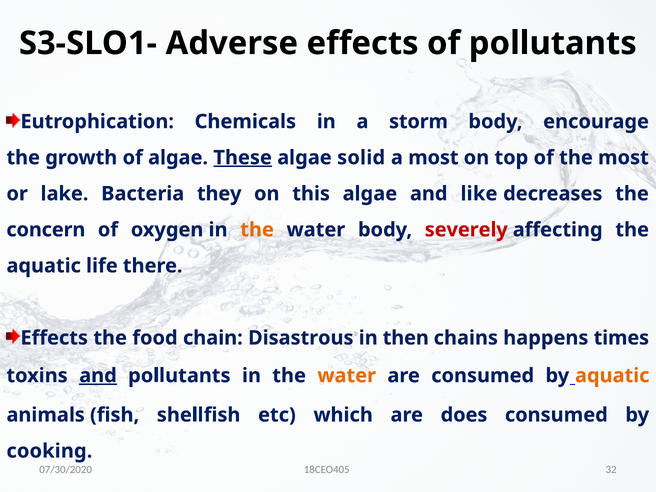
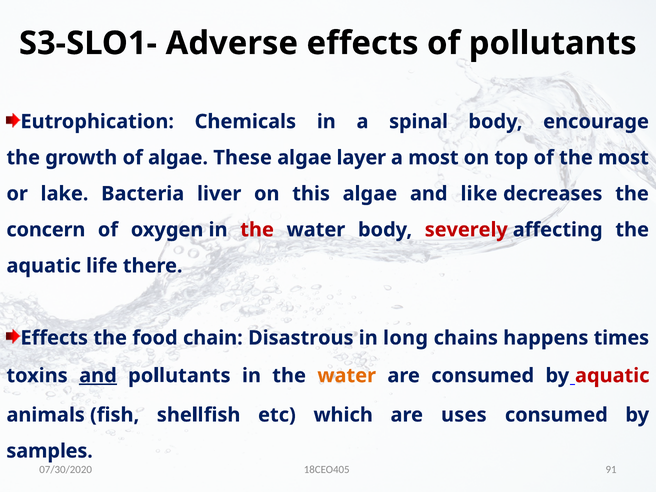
storm: storm -> spinal (419, 122)
These underline: present -> none (243, 158)
solid: solid -> layer (361, 158)
they: they -> liver (219, 194)
the colour: orange -> red (257, 230)
then: then -> long (406, 338)
aquatic colour: orange -> red (612, 376)
does: does -> uses (464, 415)
cooking: cooking -> samples (50, 451)
32: 32 -> 91 (611, 470)
